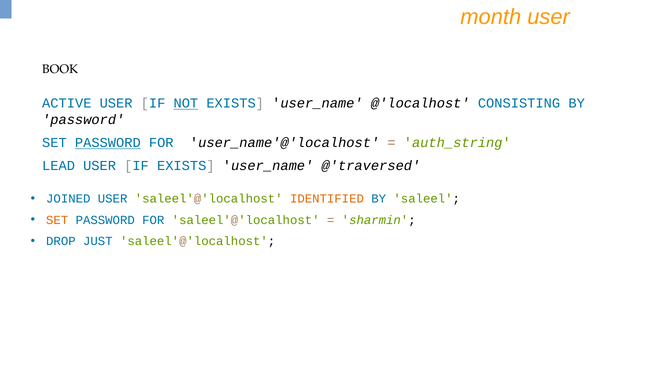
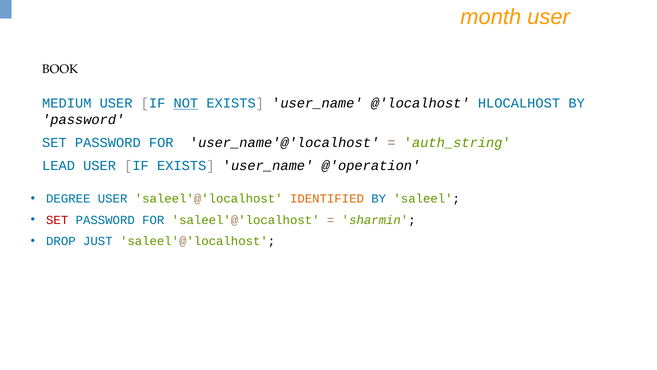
ACTIVE: ACTIVE -> MEDIUM (67, 103)
CONSISTING: CONSISTING -> HLOCALHOST (519, 103)
PASSWORD underline: present -> none (108, 143)
@'traversed: @'traversed -> @'operation (371, 166)
JOINED: JOINED -> DEGREE (68, 198)
SET colour: orange -> red (57, 220)
